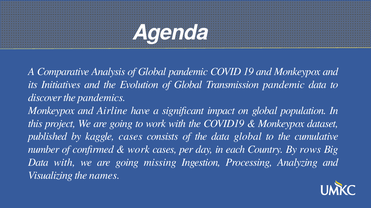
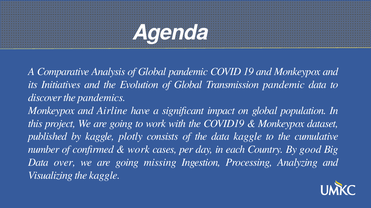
kaggle cases: cases -> plotly (131, 137)
data global: global -> kaggle (248, 137)
rows: rows -> good (310, 150)
Data with: with -> over (65, 163)
the names: names -> kaggle (105, 176)
